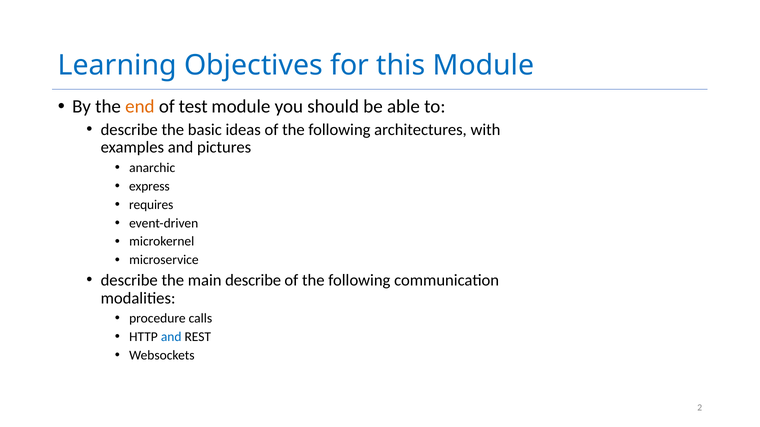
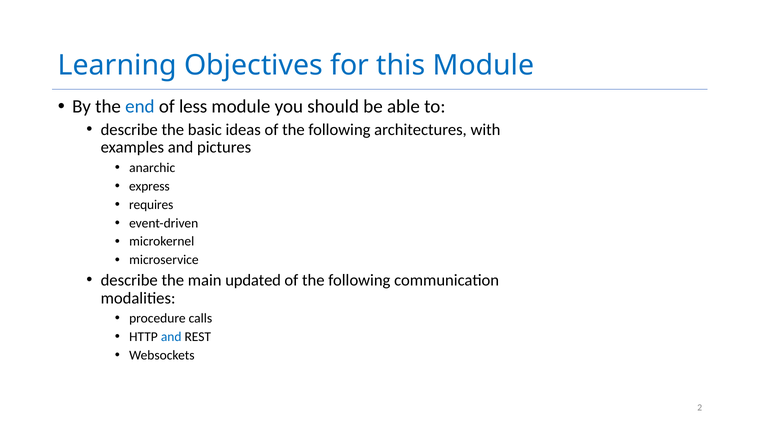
end colour: orange -> blue (140, 107)
test: test -> less (193, 107)
main describe: describe -> updated (253, 280)
